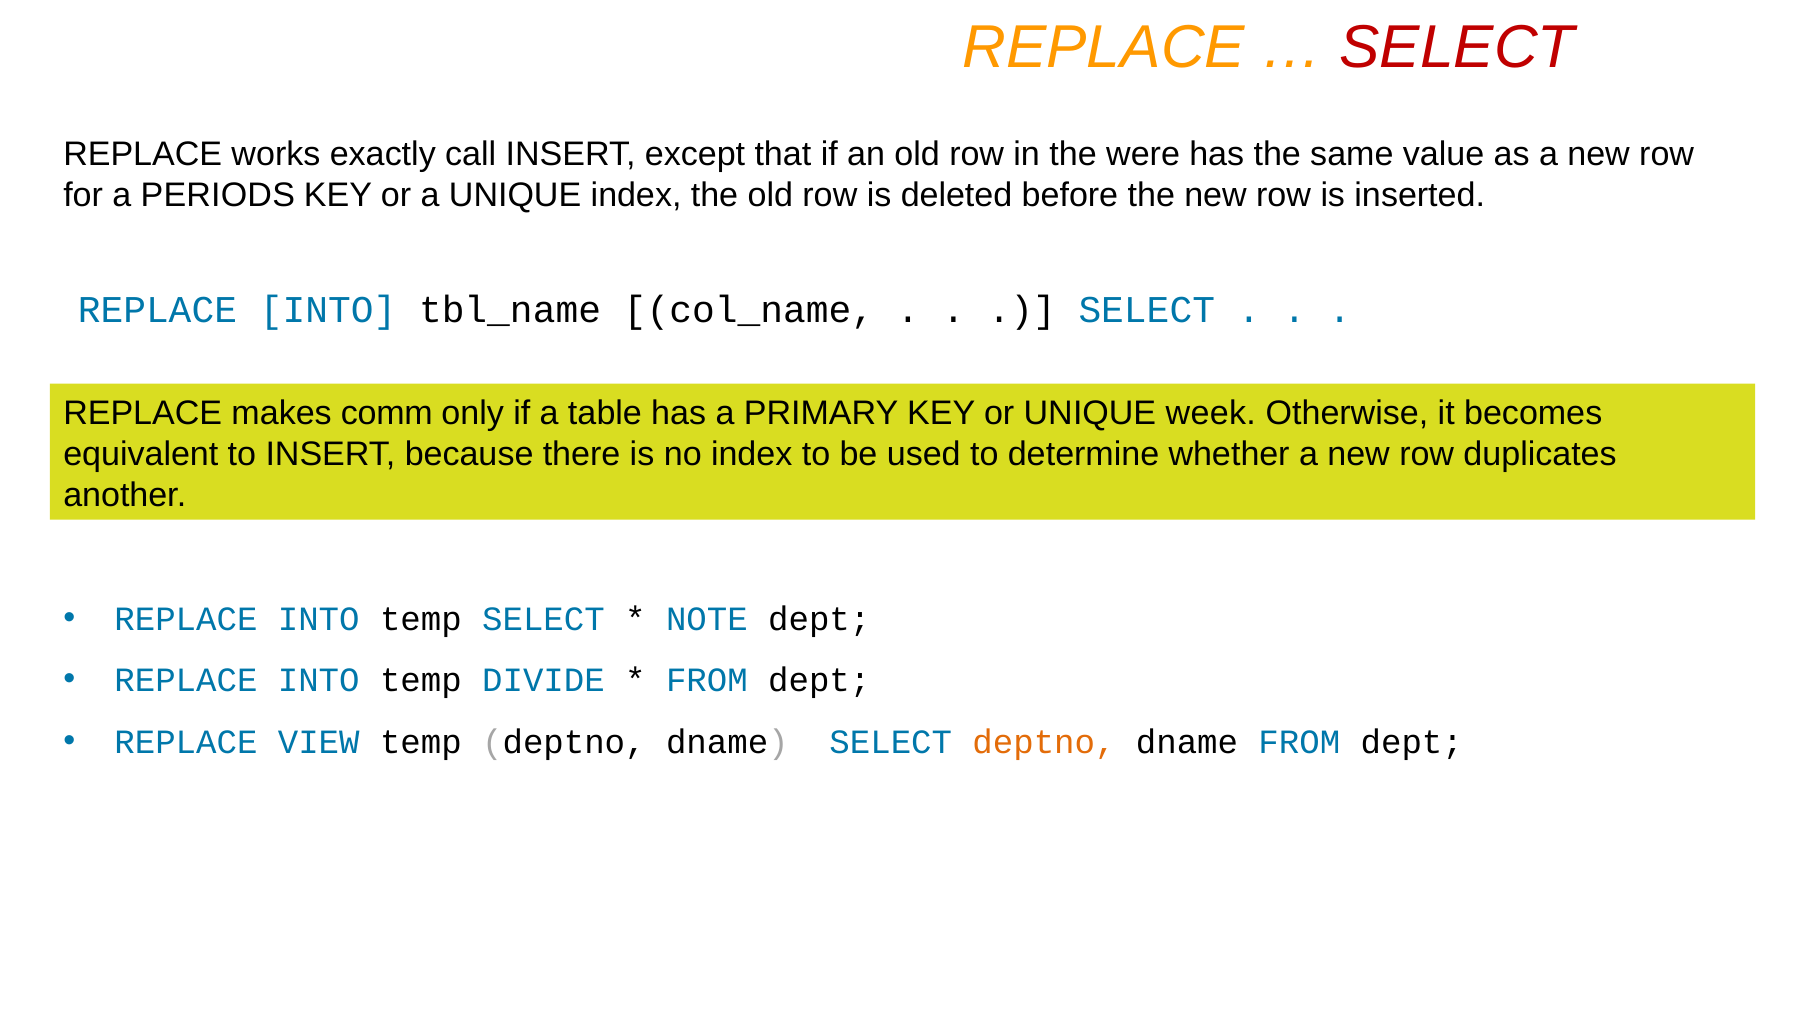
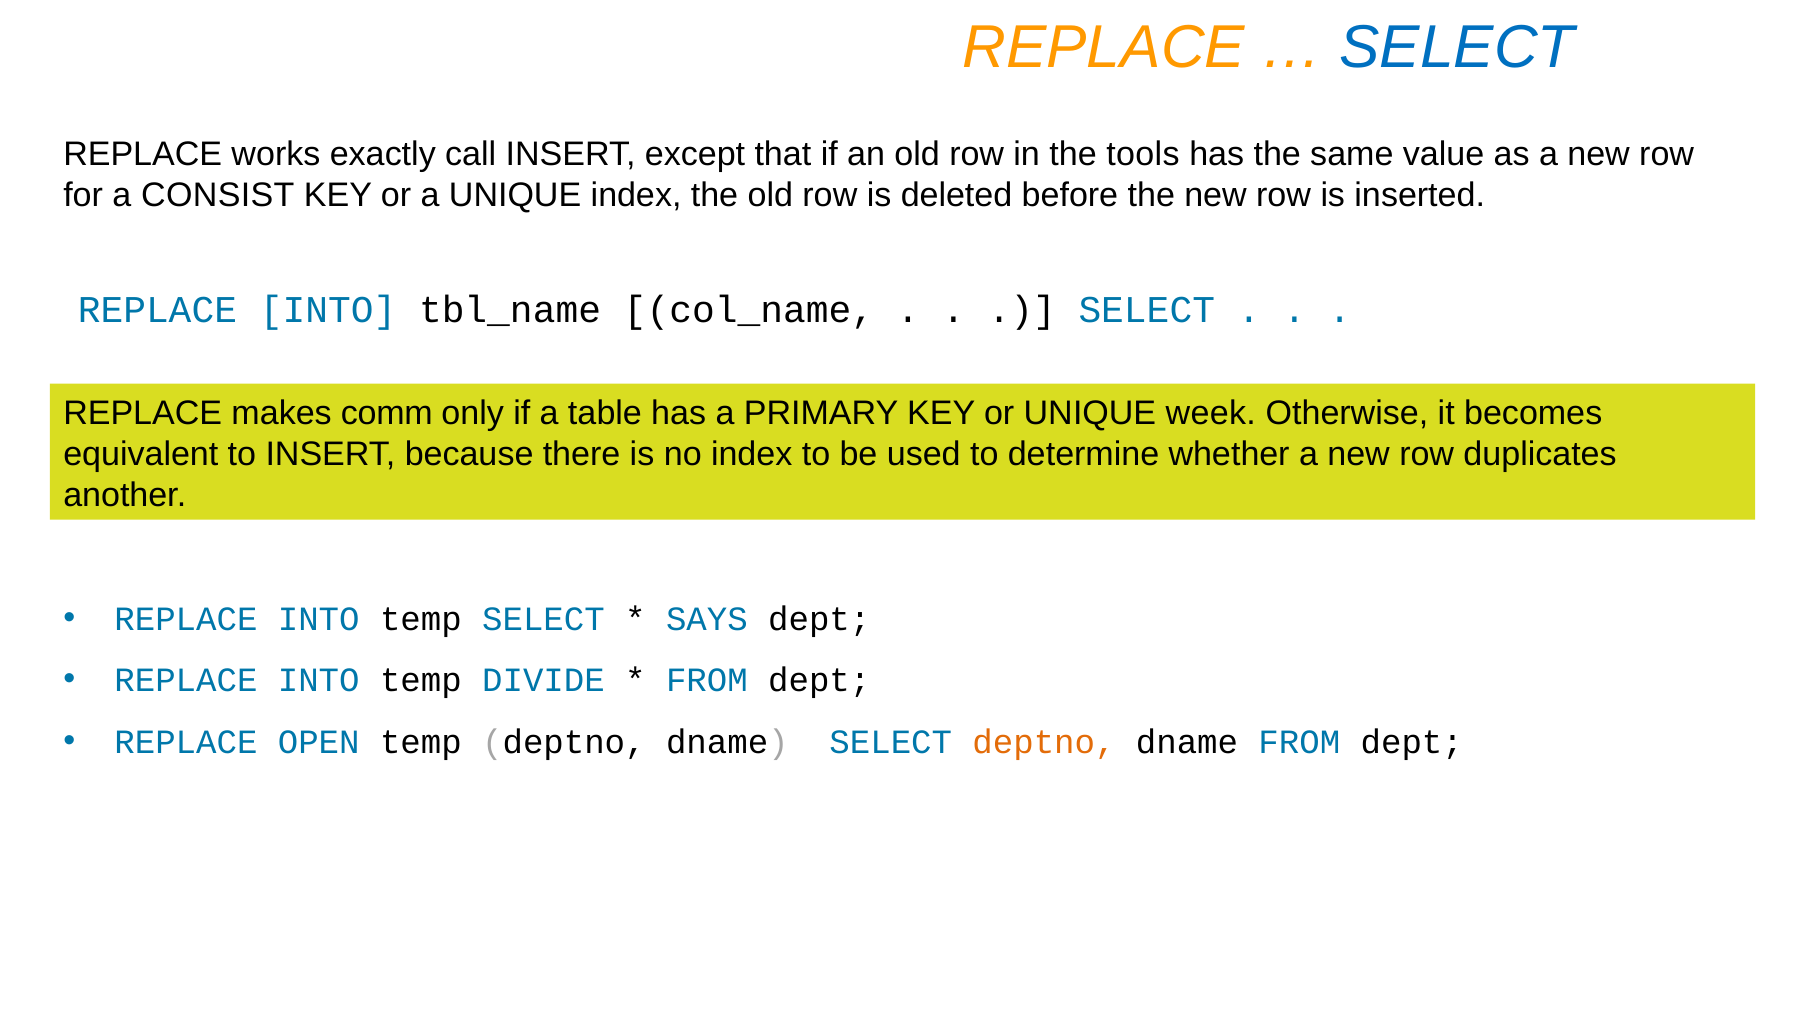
SELECT colour: red -> blue (1457, 47)
were: were -> tools (1143, 154)
PERIODS: PERIODS -> CONSIST (218, 195)
NOTE: NOTE -> SAYS (707, 620)
VIEW: VIEW -> OPEN (319, 742)
